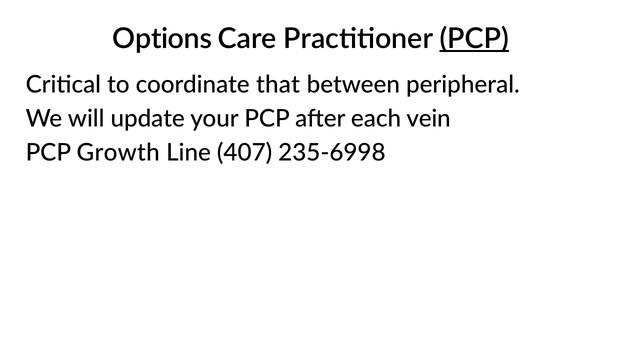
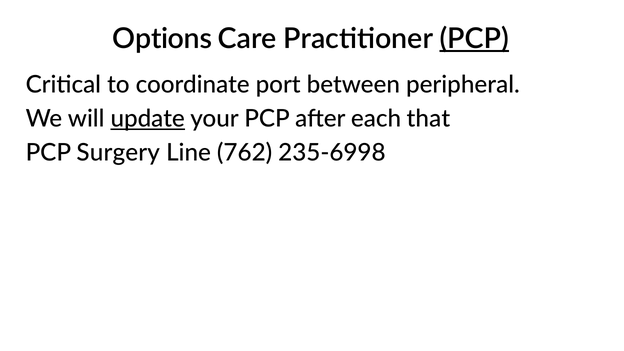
that: that -> port (278, 85)
update underline: none -> present (148, 119)
vein: vein -> that (428, 119)
Growth: Growth -> Surgery (118, 153)
407: 407 -> 762 (245, 153)
